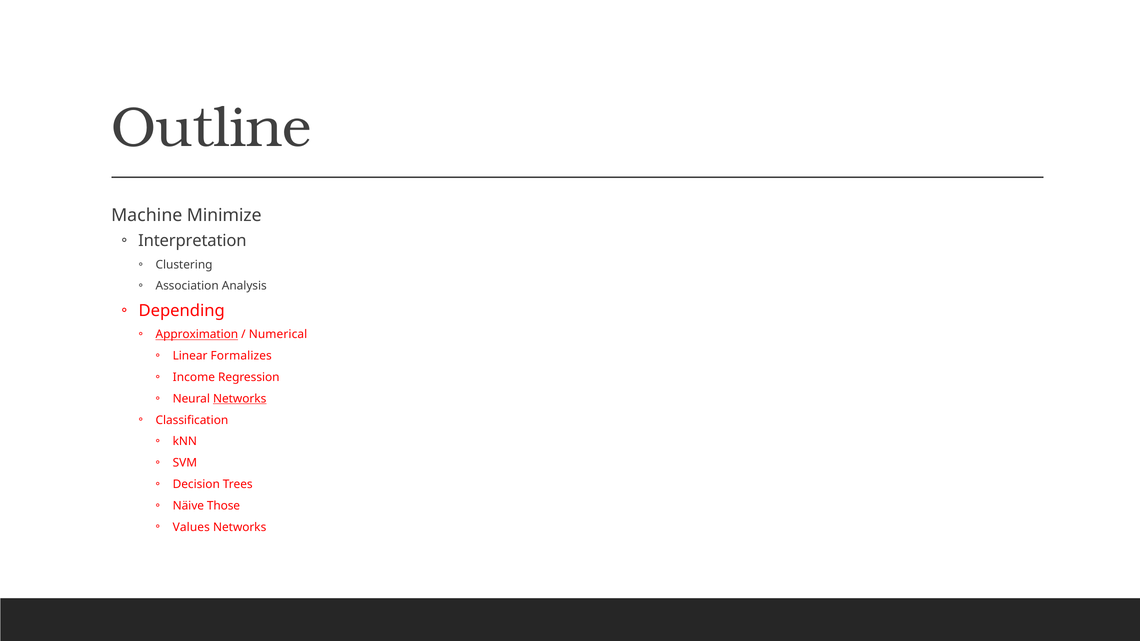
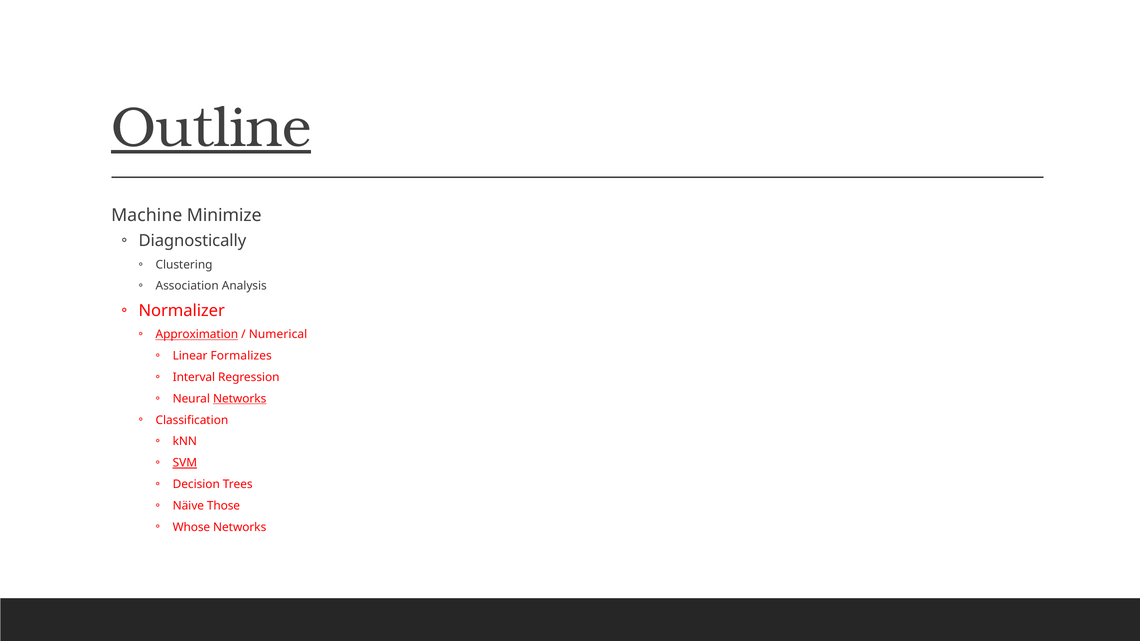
Outline underline: none -> present (211, 128)
Interpretation: Interpretation -> Diagnostically (192, 241)
Depending: Depending -> Normalizer (182, 311)
Income: Income -> Interval (194, 377)
SVM underline: none -> present (185, 463)
Values: Values -> Whose (191, 527)
